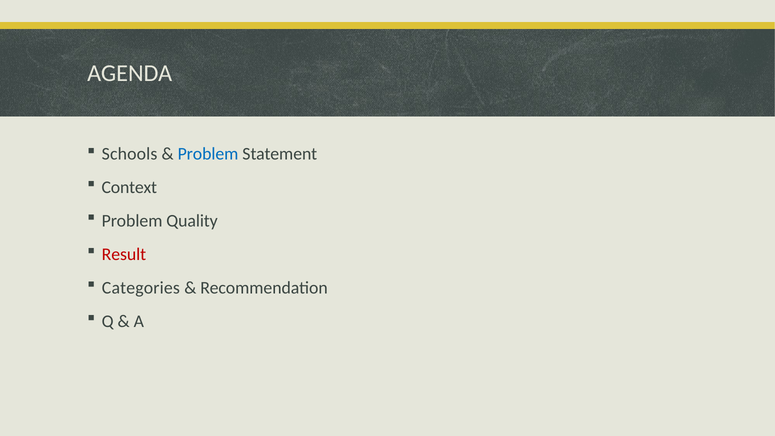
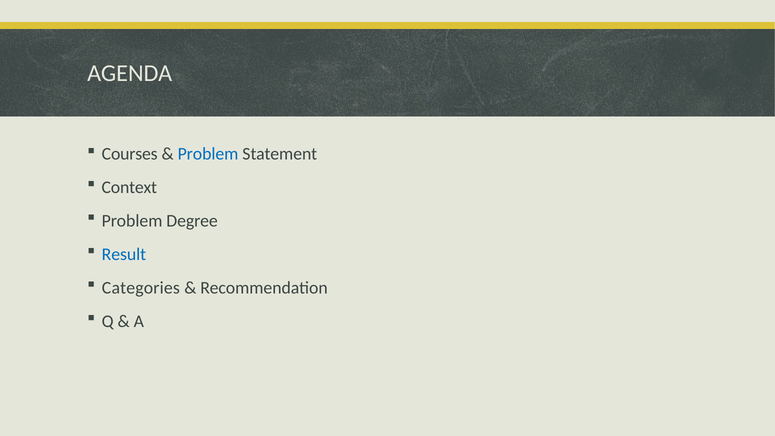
Schools: Schools -> Courses (130, 154)
Quality: Quality -> Degree (192, 221)
Result colour: red -> blue (124, 254)
